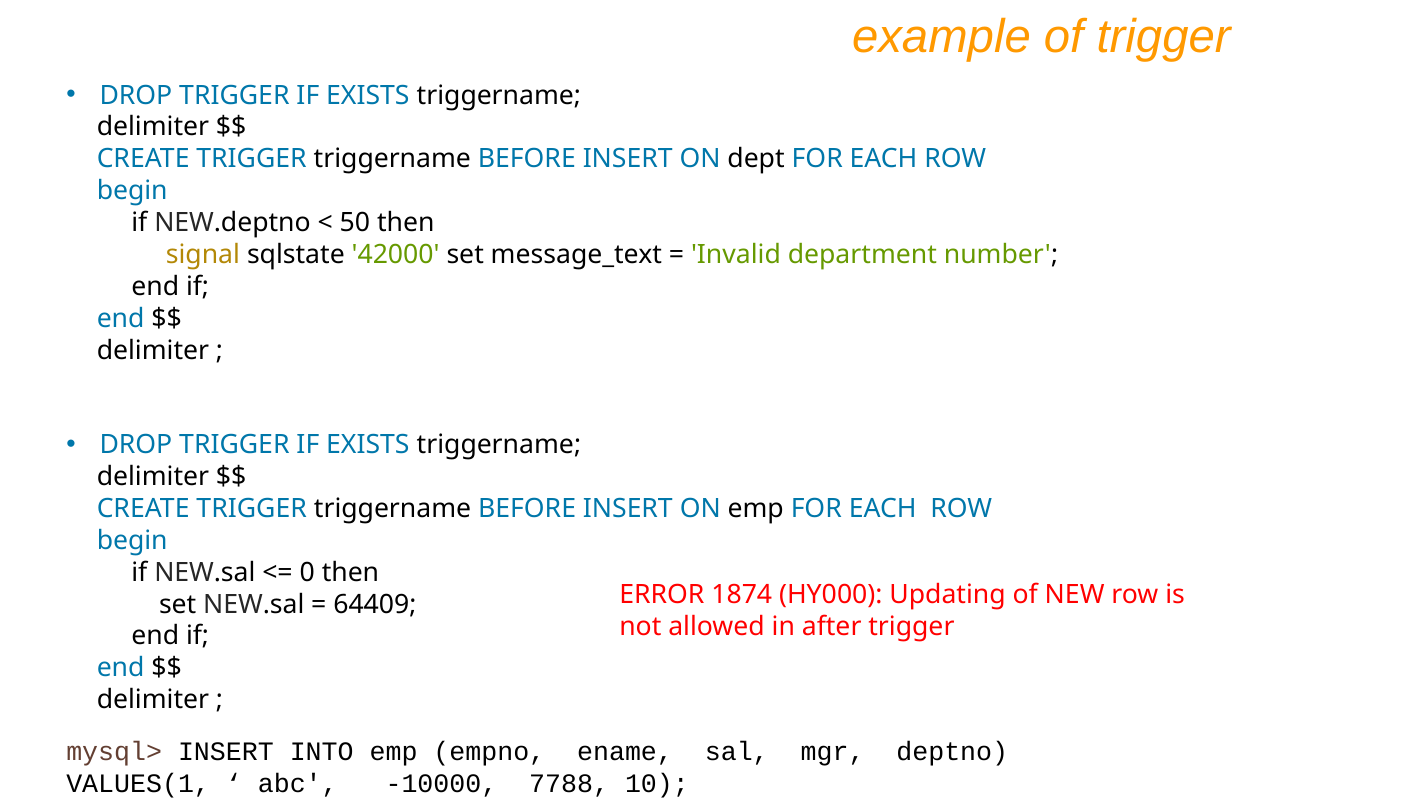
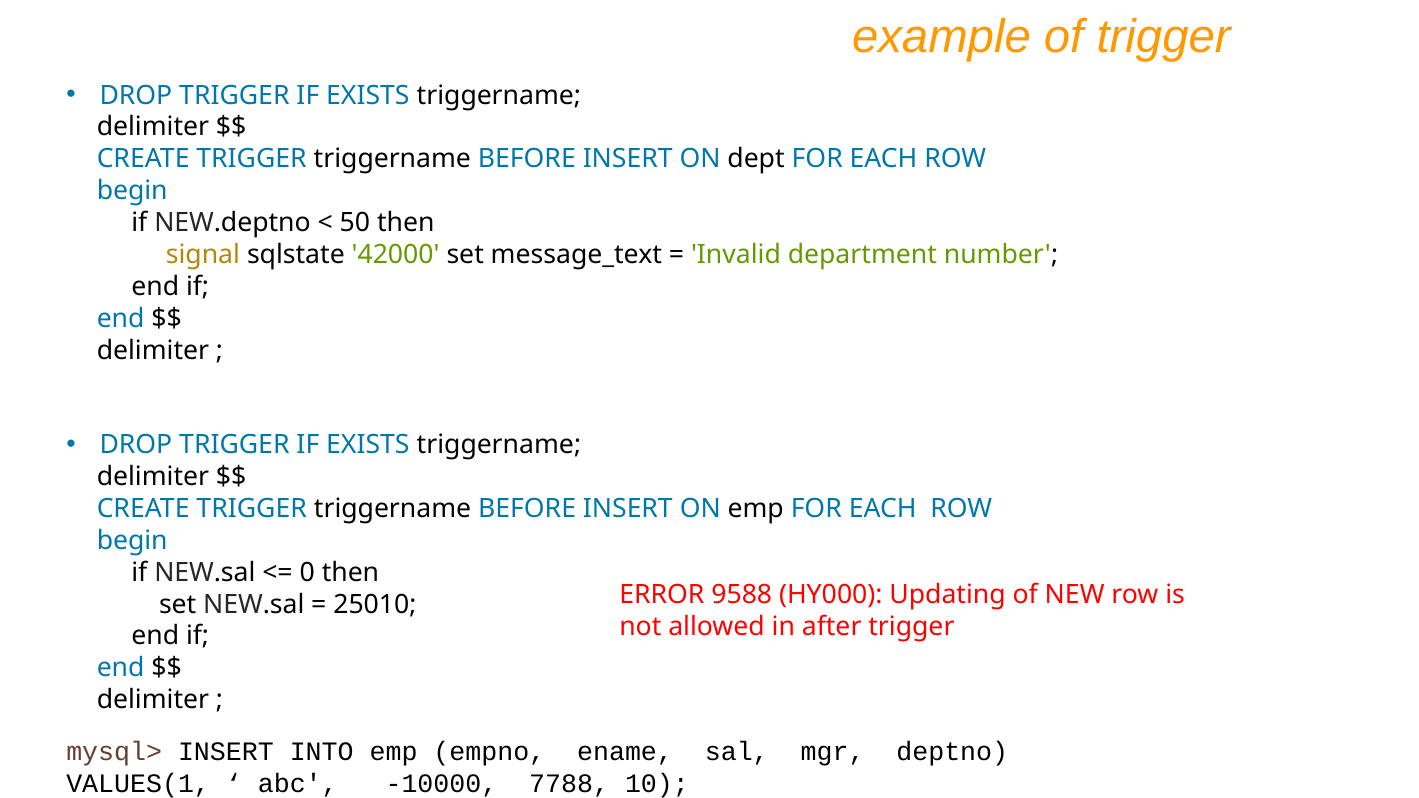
1874: 1874 -> 9588 (742, 595)
64409: 64409 -> 25010 (375, 604)
